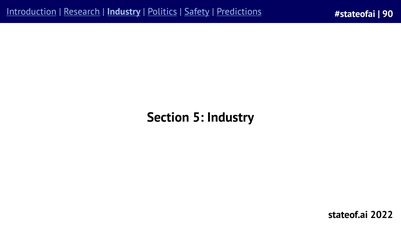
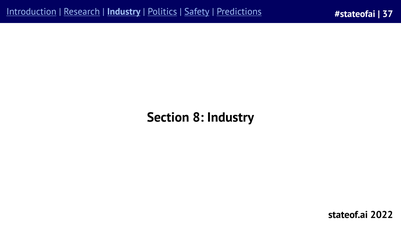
90: 90 -> 37 (388, 14)
5: 5 -> 8 (198, 118)
